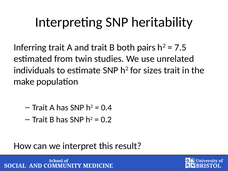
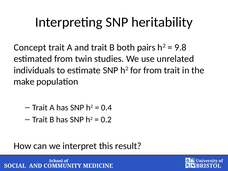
Inferring: Inferring -> Concept (30, 47)
7.5: 7.5 -> 9.8 (180, 47)
for sizes: sizes -> from (153, 70)
